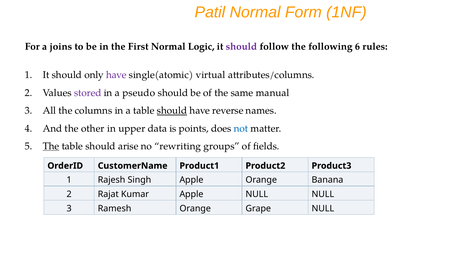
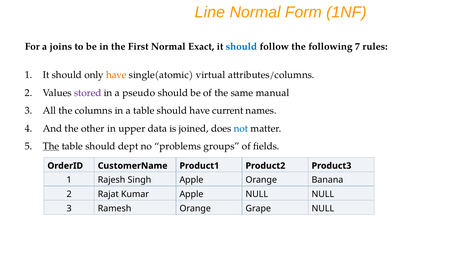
Patil: Patil -> Line (210, 12)
Logic: Logic -> Exact (201, 46)
should colour: purple -> blue (241, 46)
6: 6 -> 7 (357, 46)
have colour: purple -> orange (116, 75)
should underline: present -> none (172, 110)
reverse: reverse -> current (228, 110)
points: points -> joined (194, 128)
arise: arise -> dept (128, 146)
rewriting: rewriting -> problems (178, 146)
